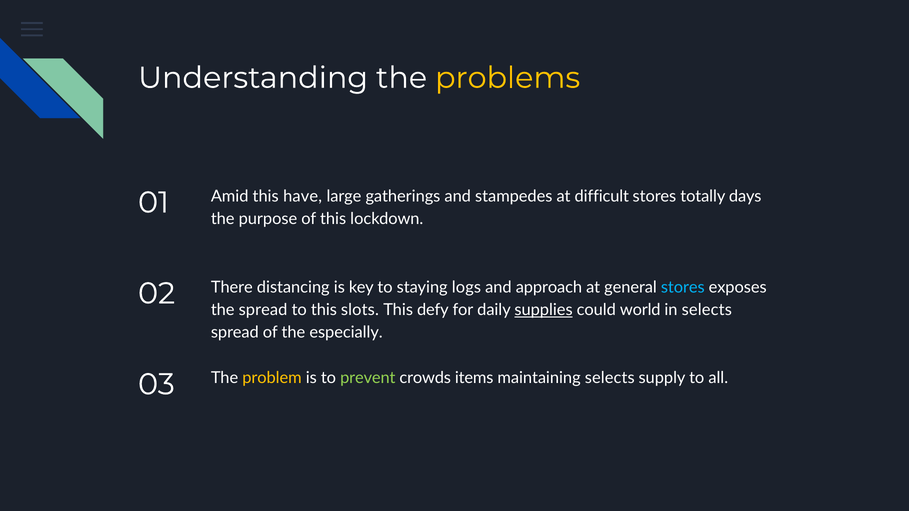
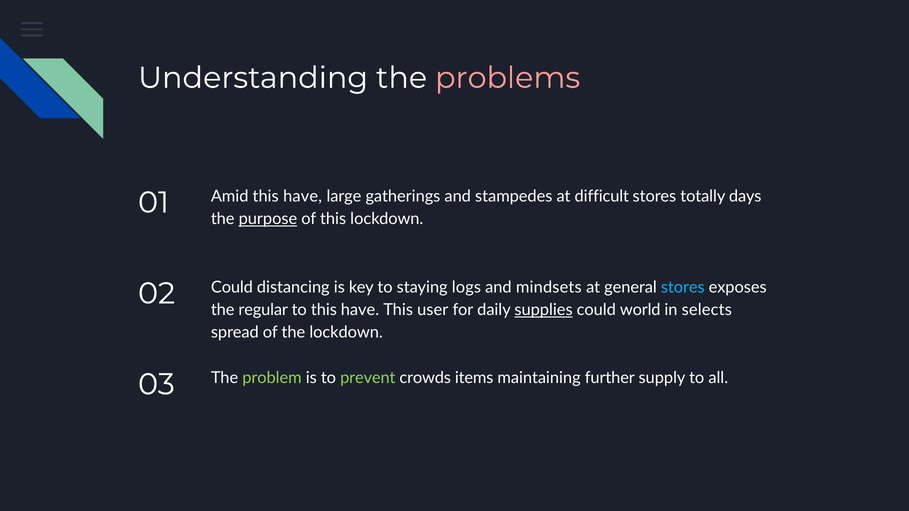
problems colour: yellow -> pink (508, 78)
purpose underline: none -> present (268, 219)
02 There: There -> Could (232, 287)
approach: approach -> mindsets (549, 287)
the spread: spread -> regular (263, 310)
to this slots: slots -> have (360, 310)
defy: defy -> user (433, 310)
the especially: especially -> lockdown (346, 333)
problem colour: yellow -> light green (272, 378)
maintaining selects: selects -> further (610, 378)
